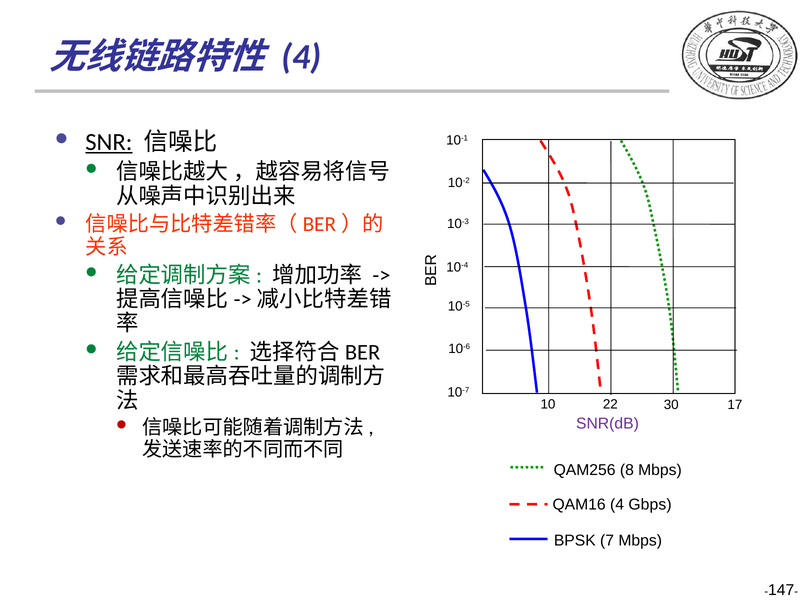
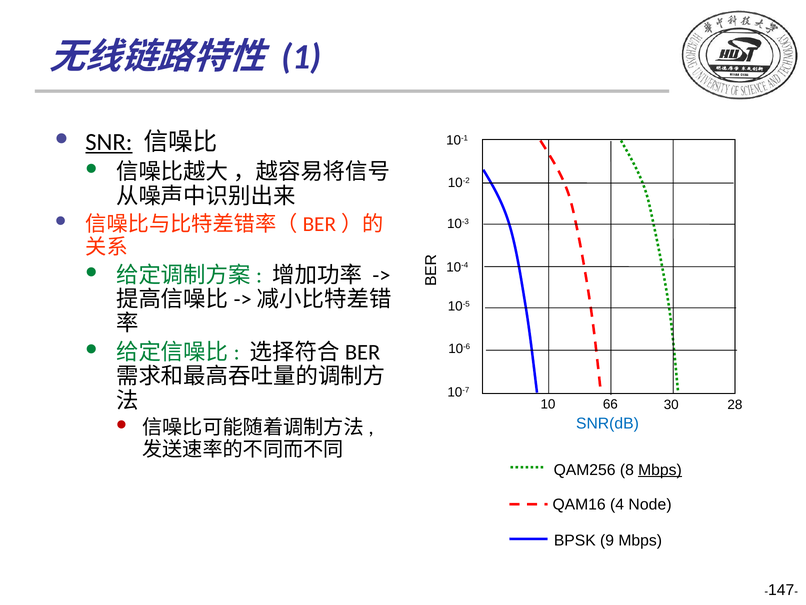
4: 4 -> 1 (301, 57)
22: 22 -> 66 (610, 404)
17: 17 -> 28 (735, 405)
SNR(dB colour: purple -> blue (607, 423)
Mbps underline: none -> present (660, 470)
Gbps: Gbps -> Node (650, 504)
7: 7 -> 9 (607, 540)
